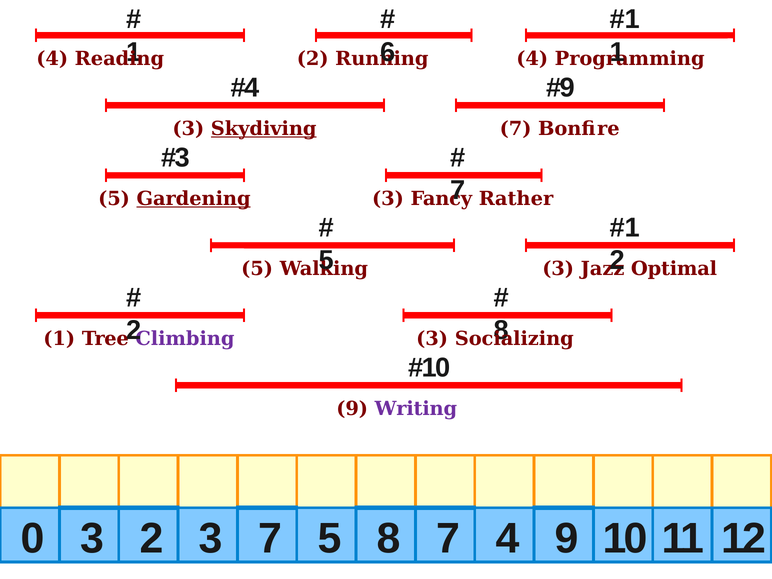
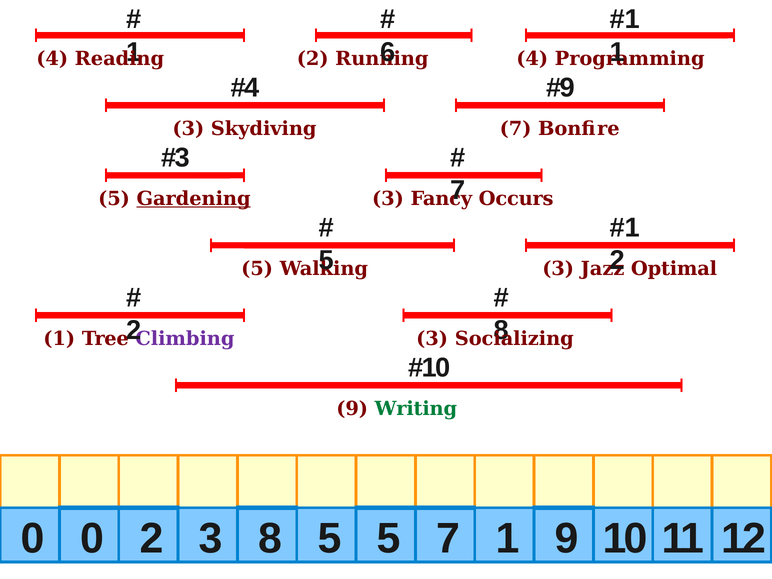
Skydiving underline: present -> none (264, 129)
Rather: Rather -> Occurs (516, 199)
Writing colour: purple -> green (416, 409)
0 3: 3 -> 0 (92, 538)
3 7: 7 -> 8 (270, 539)
5 8: 8 -> 5 (389, 538)
7 4: 4 -> 1 (508, 539)
